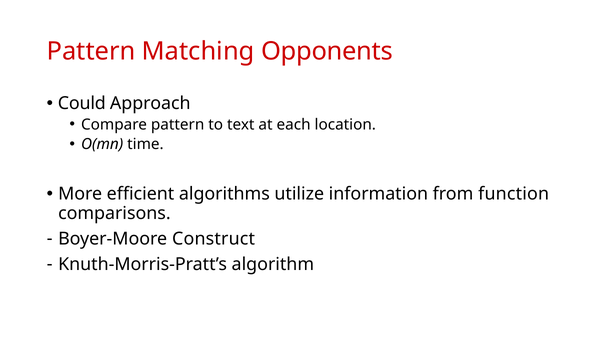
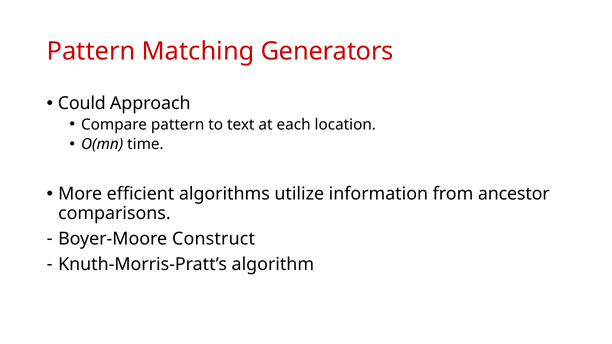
Opponents: Opponents -> Generators (327, 51)
function: function -> ancestor (514, 194)
